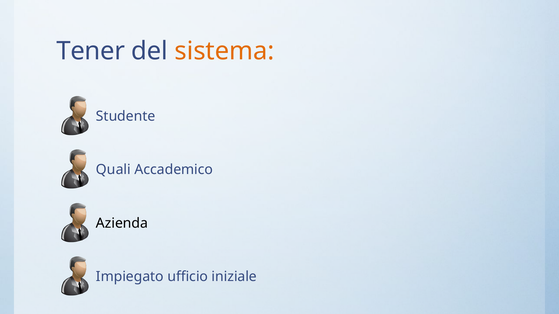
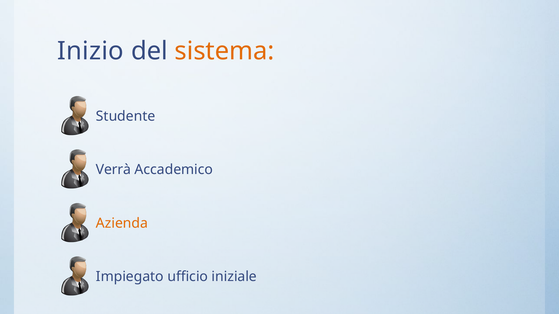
Tener: Tener -> Inizio (90, 51)
Quali: Quali -> Verrà (114, 170)
Azienda colour: black -> orange (122, 224)
